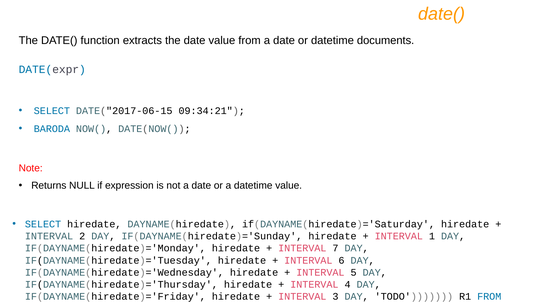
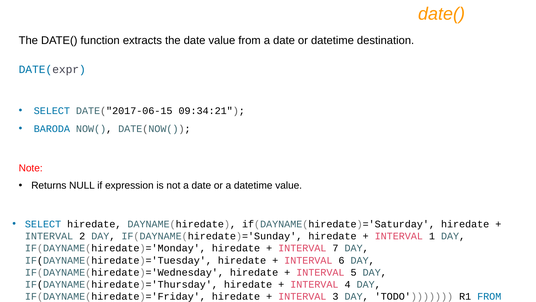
documents: documents -> destination (386, 40)
